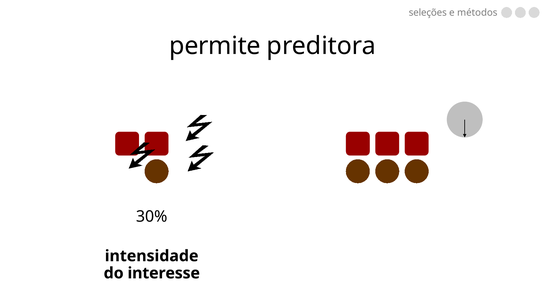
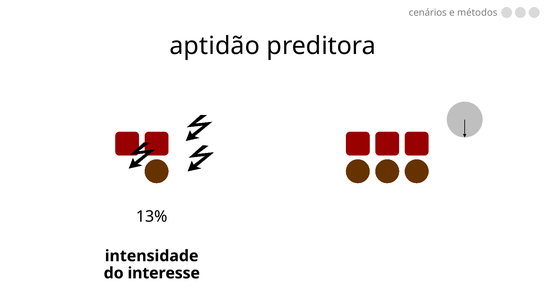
seleções: seleções -> cenários (428, 13)
permite: permite -> aptidão (215, 46)
30%: 30% -> 13% (152, 217)
